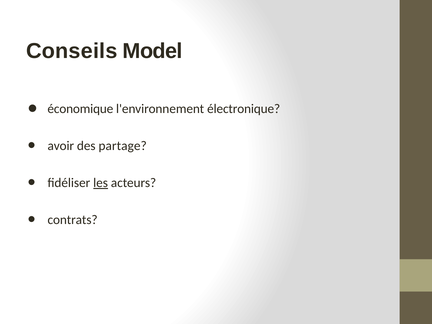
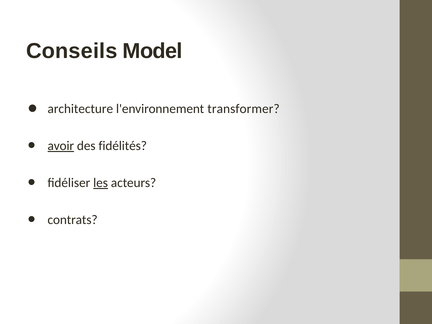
économique: économique -> architecture (80, 109)
électronique: électronique -> transformer (244, 109)
avoir underline: none -> present (61, 146)
partage: partage -> fidélités (123, 146)
